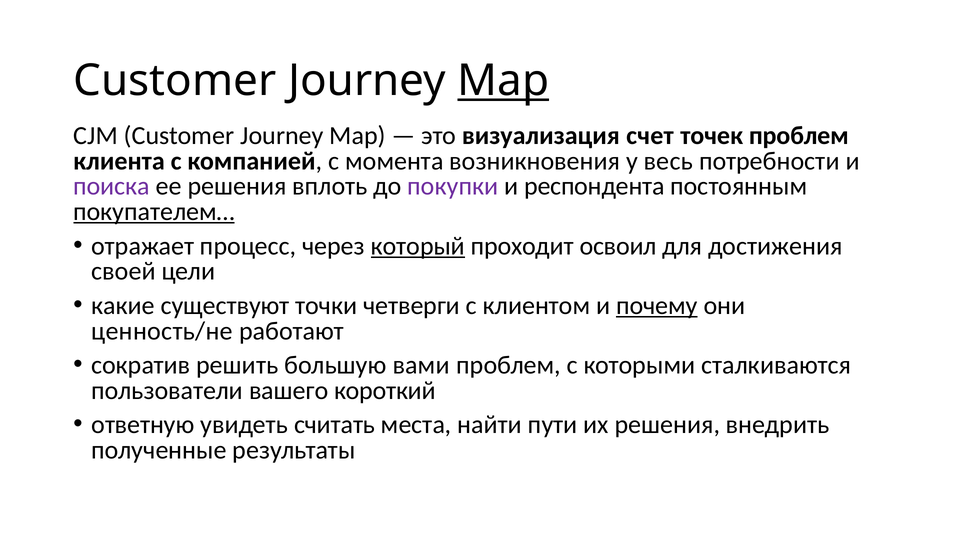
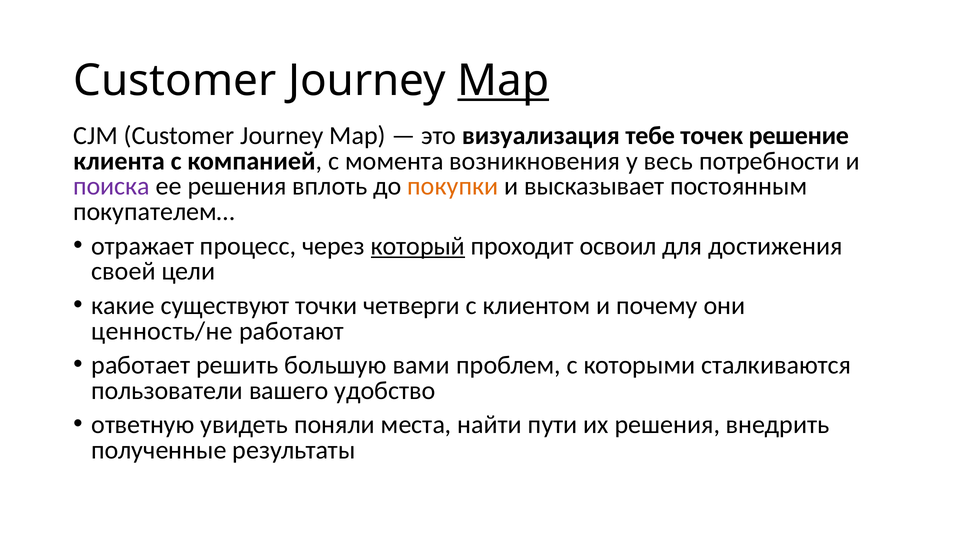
счет: счет -> тебе (650, 136)
точек проблем: проблем -> решение (799, 136)
покупки colour: purple -> orange (453, 186)
респондента: респондента -> высказывает (594, 186)
покупателем… underline: present -> none (154, 212)
почему underline: present -> none (657, 306)
сократив: сократив -> работает (141, 365)
короткий: короткий -> удобство (385, 391)
считать: считать -> поняли (335, 425)
